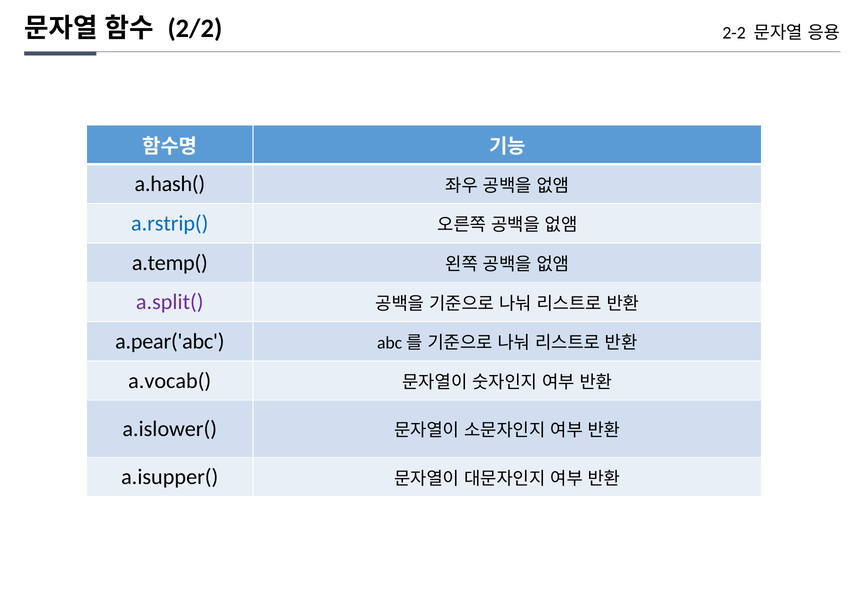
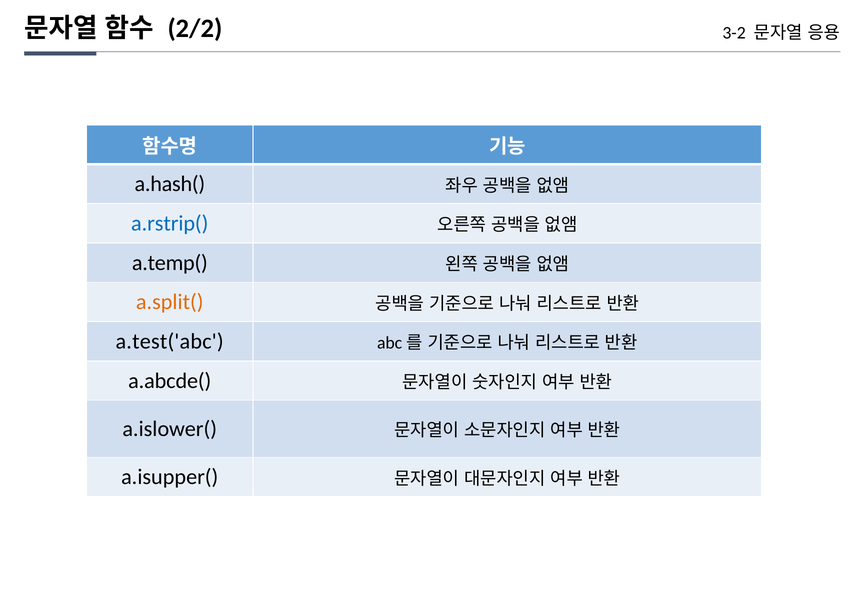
2-2: 2-2 -> 3-2 (734, 33)
a.split( colour: purple -> orange (170, 302)
a.pear('abc: a.pear('abc -> a.test('abc (170, 342)
a.vocab(: a.vocab( -> a.abcde( (170, 381)
